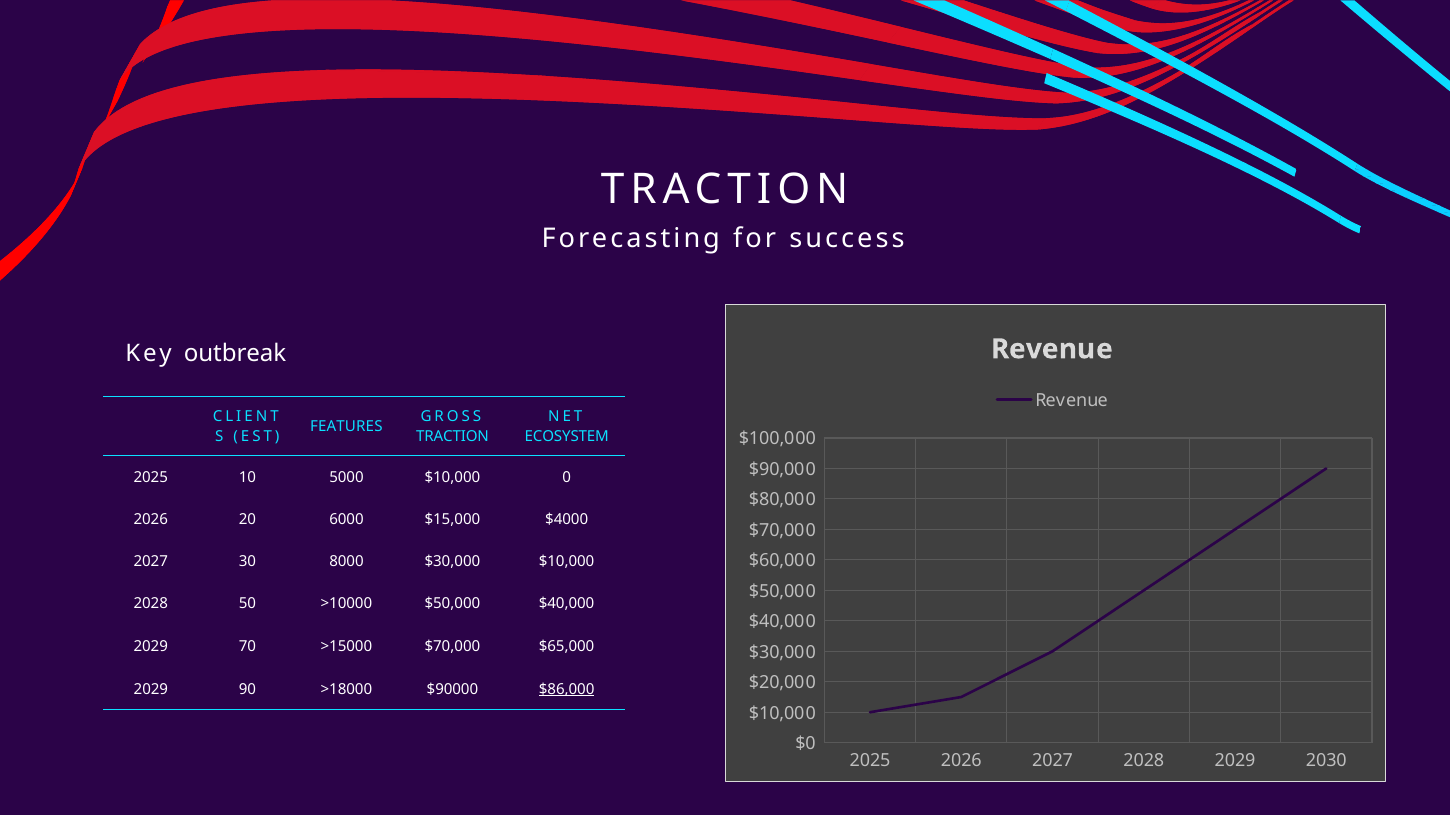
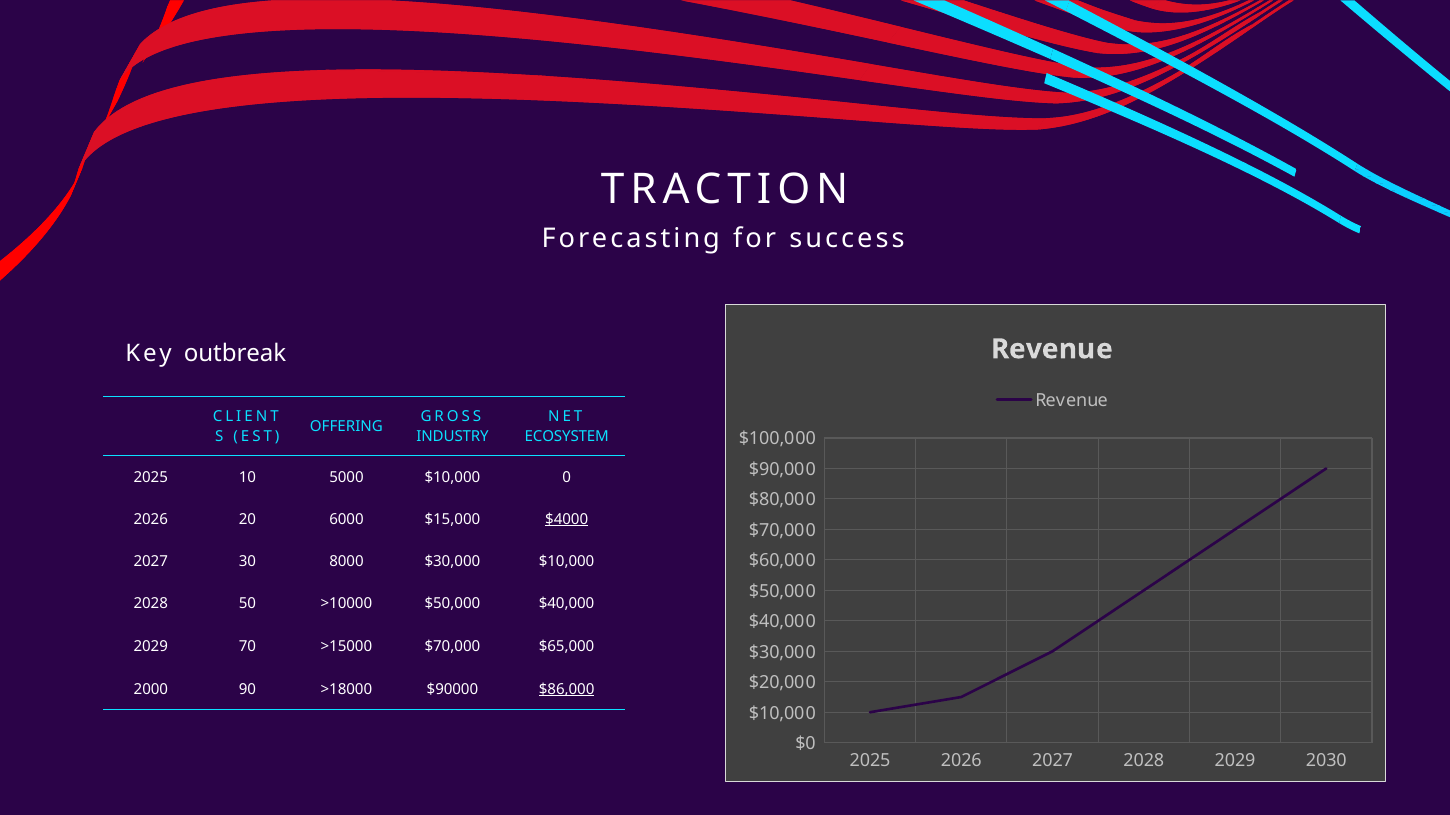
FEATURES: FEATURES -> OFFERING (346, 427)
TRACTION: TRACTION -> INDUSTRY (453, 437)
$4000 underline: none -> present (567, 520)
2029: 2029 -> 2000 (151, 690)
